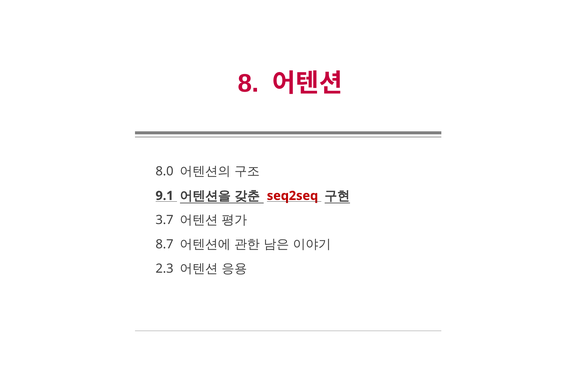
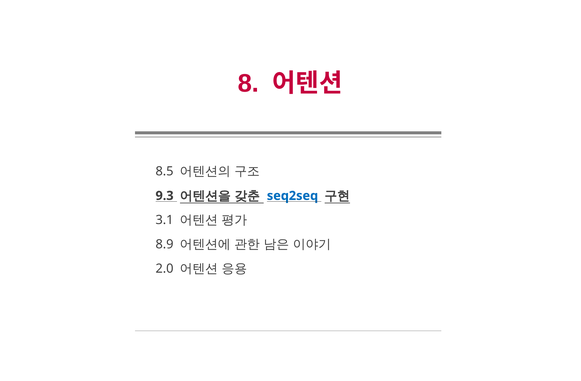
8.0: 8.0 -> 8.5 (164, 172)
9.1: 9.1 -> 9.3 (165, 196)
seq2seq colour: red -> blue (292, 196)
3.7: 3.7 -> 3.1 (164, 220)
8.7: 8.7 -> 8.9 (164, 245)
2.3: 2.3 -> 2.0 (164, 269)
